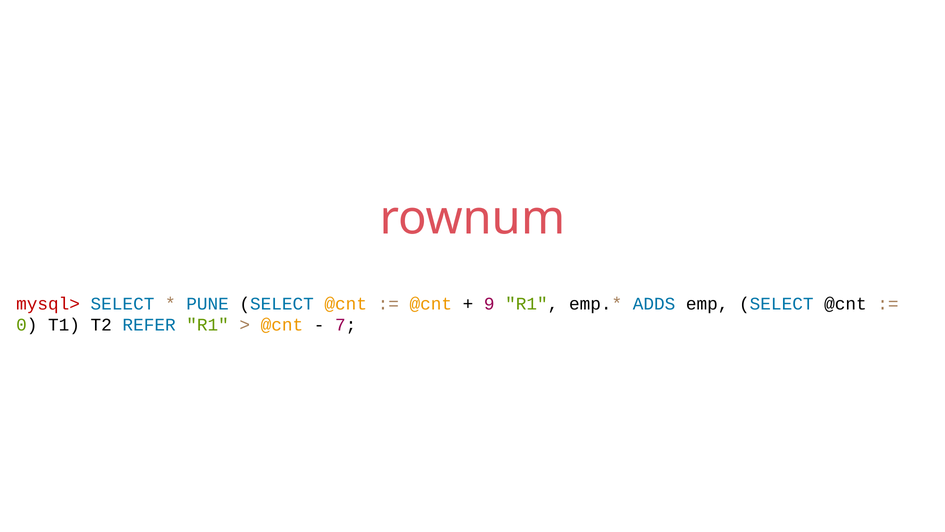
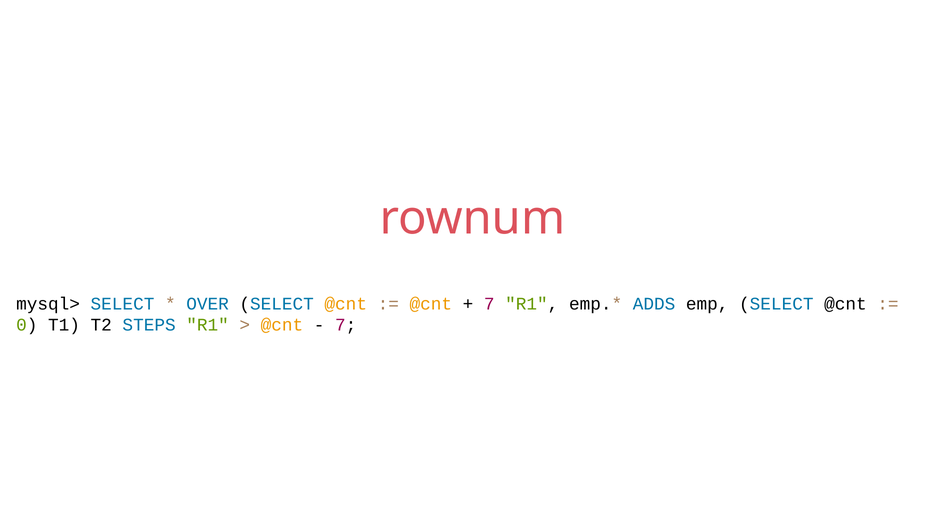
mysql> colour: red -> black (48, 303)
PUNE: PUNE -> OVER (208, 303)
9: 9 -> 7 (489, 303)
REFER: REFER -> STEPS (149, 325)
